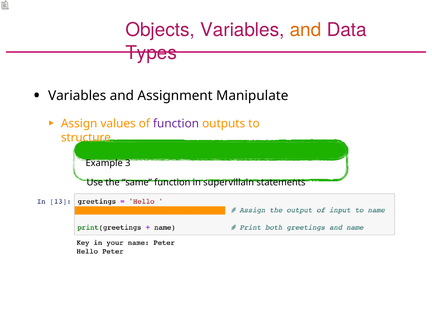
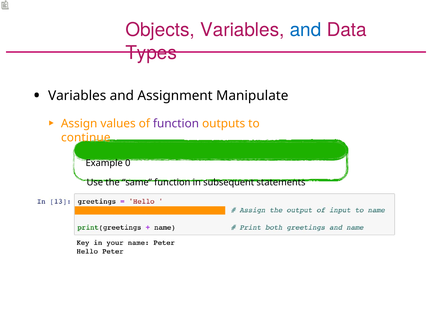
and colour: orange -> blue (306, 30)
structure: structure -> continue (86, 138)
3: 3 -> 0 (128, 163)
supervillain: supervillain -> subsequent (229, 182)
